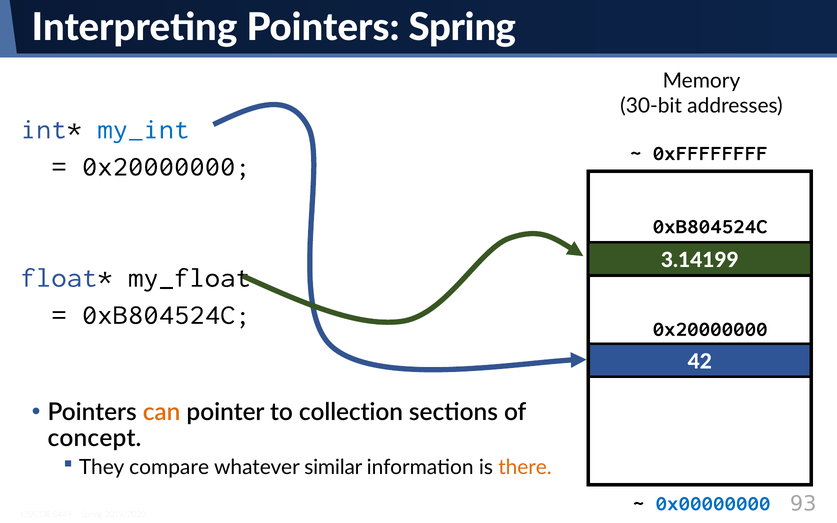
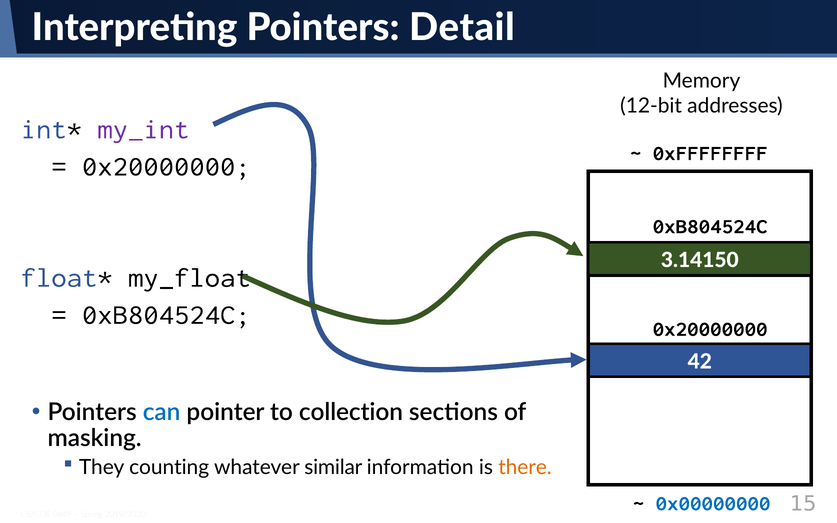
Pointers Spring: Spring -> Detail (462, 28)
30-bit: 30-bit -> 12-bit (651, 106)
my_int colour: blue -> purple (143, 129)
3.14199: 3.14199 -> 3.14150 (700, 260)
can colour: orange -> blue (162, 412)
concept: concept -> masking (95, 438)
compare: compare -> counting (169, 467)
93: 93 -> 15 (803, 504)
